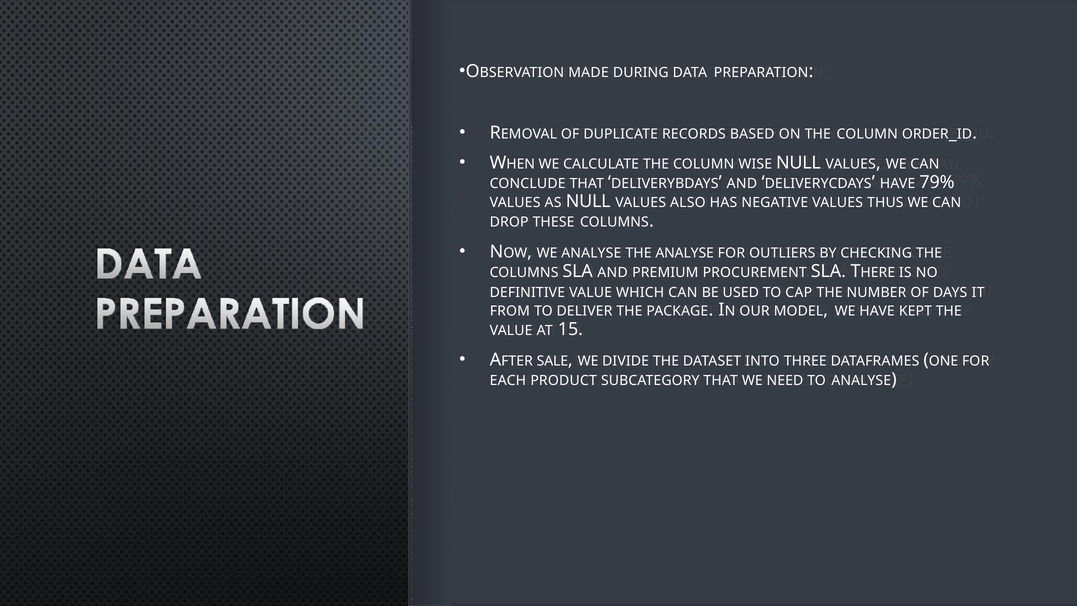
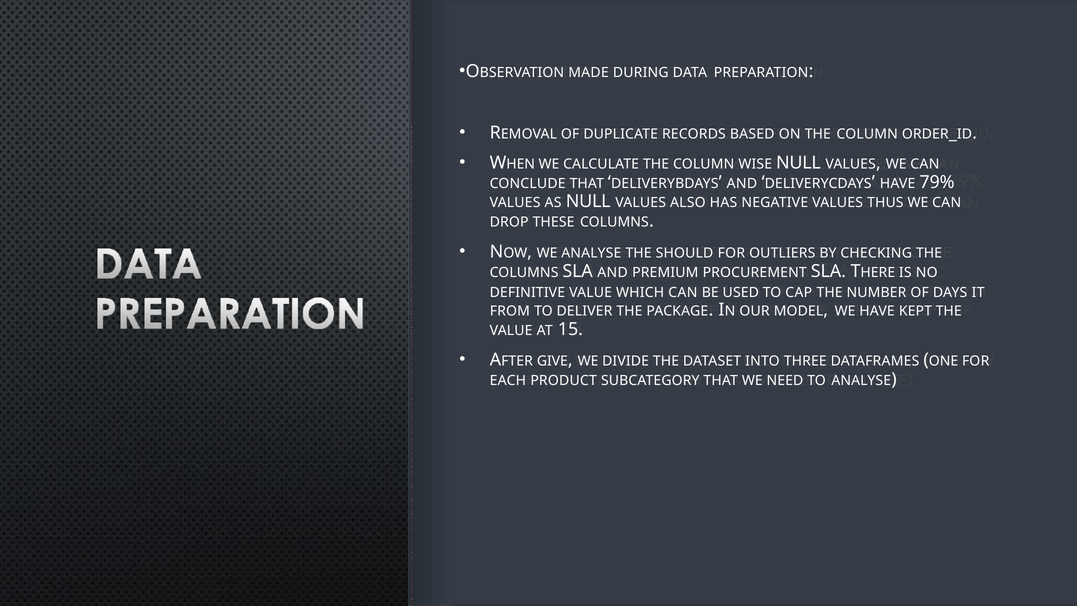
THE ANALYSE: ANALYSE -> SHOULD (685, 253)
SALE: SALE -> GIVE (552, 361)
